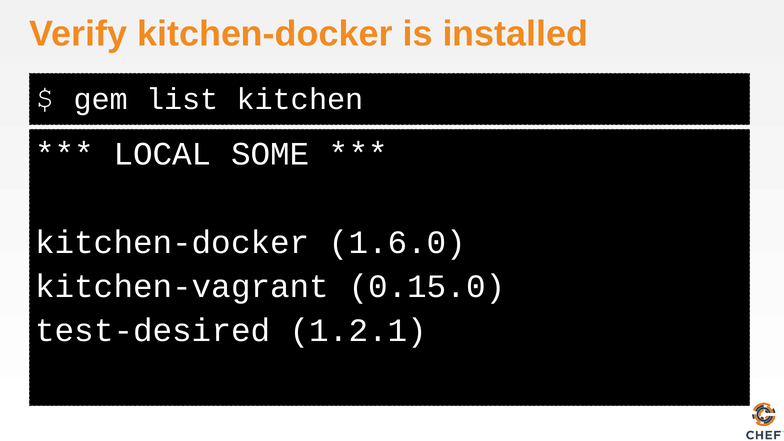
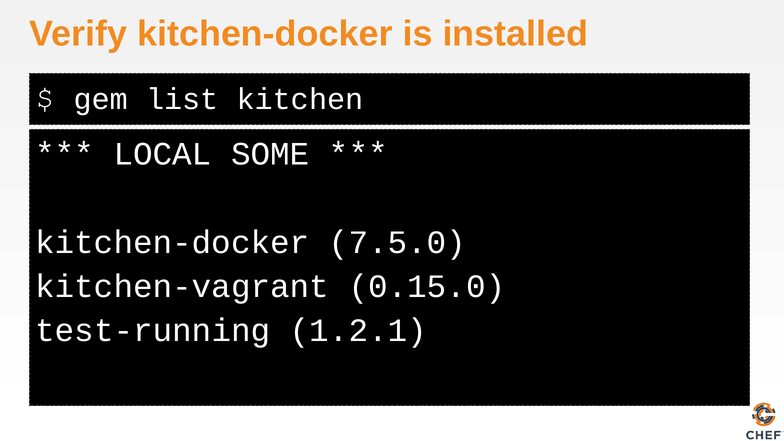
1.6.0: 1.6.0 -> 7.5.0 (398, 242)
test-desired: test-desired -> test-running (153, 331)
